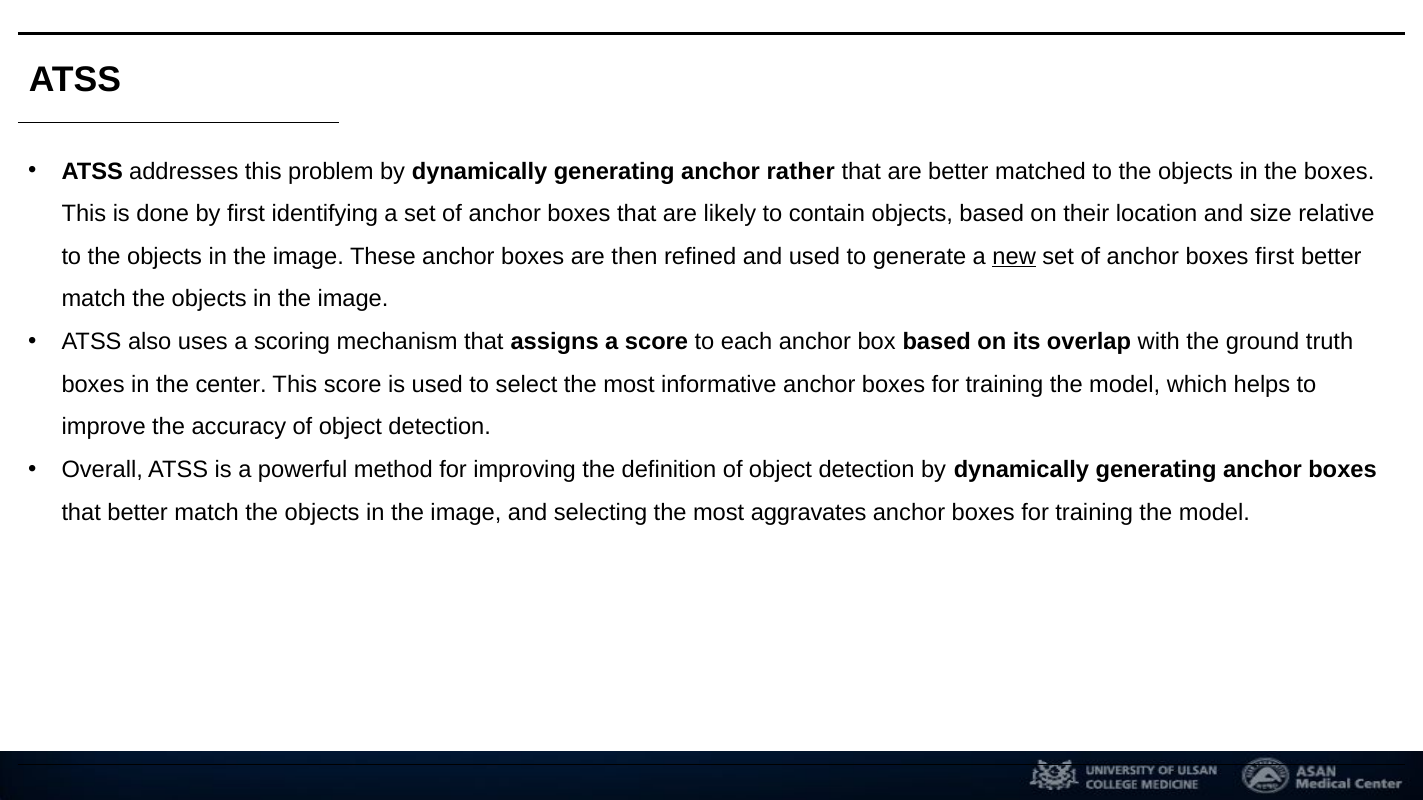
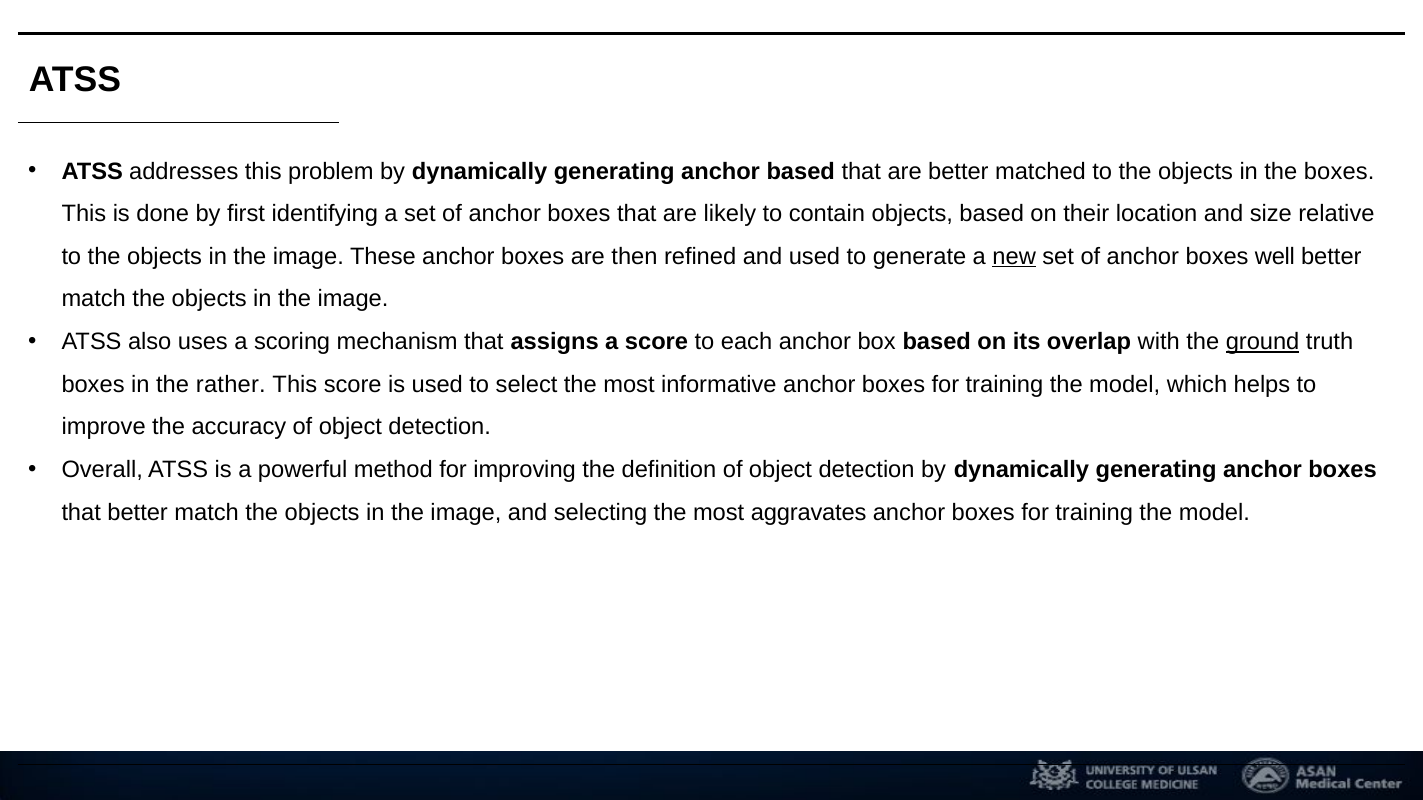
anchor rather: rather -> based (801, 171)
boxes first: first -> well (1275, 257)
ground underline: none -> present (1263, 342)
center: center -> rather (231, 385)
